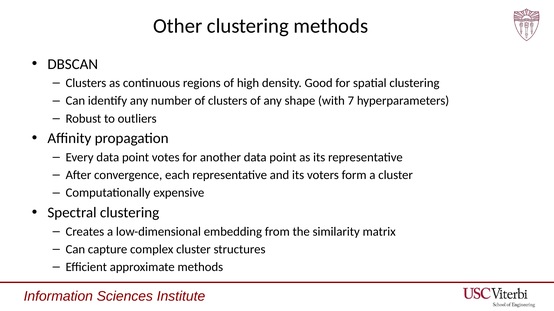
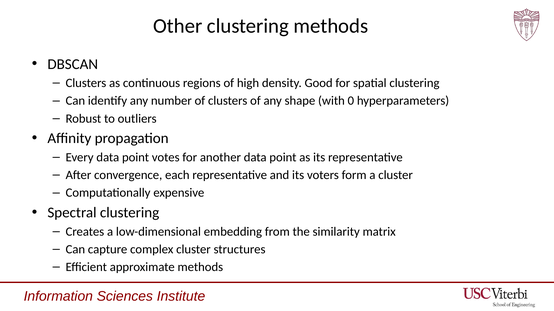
7: 7 -> 0 (351, 101)
